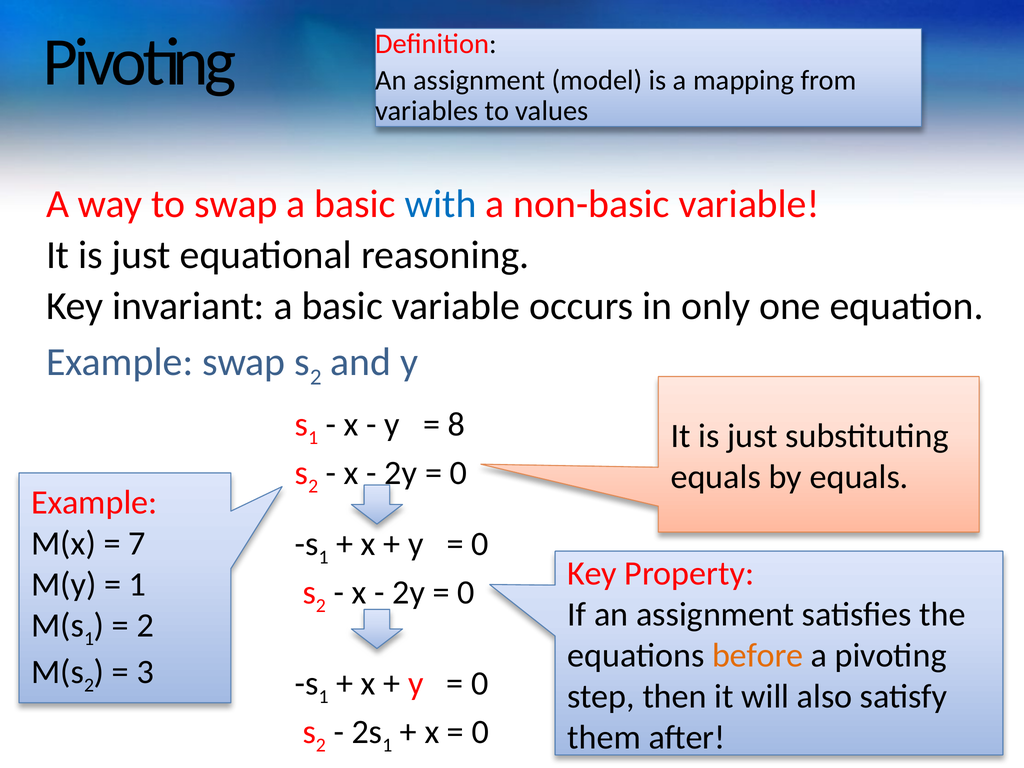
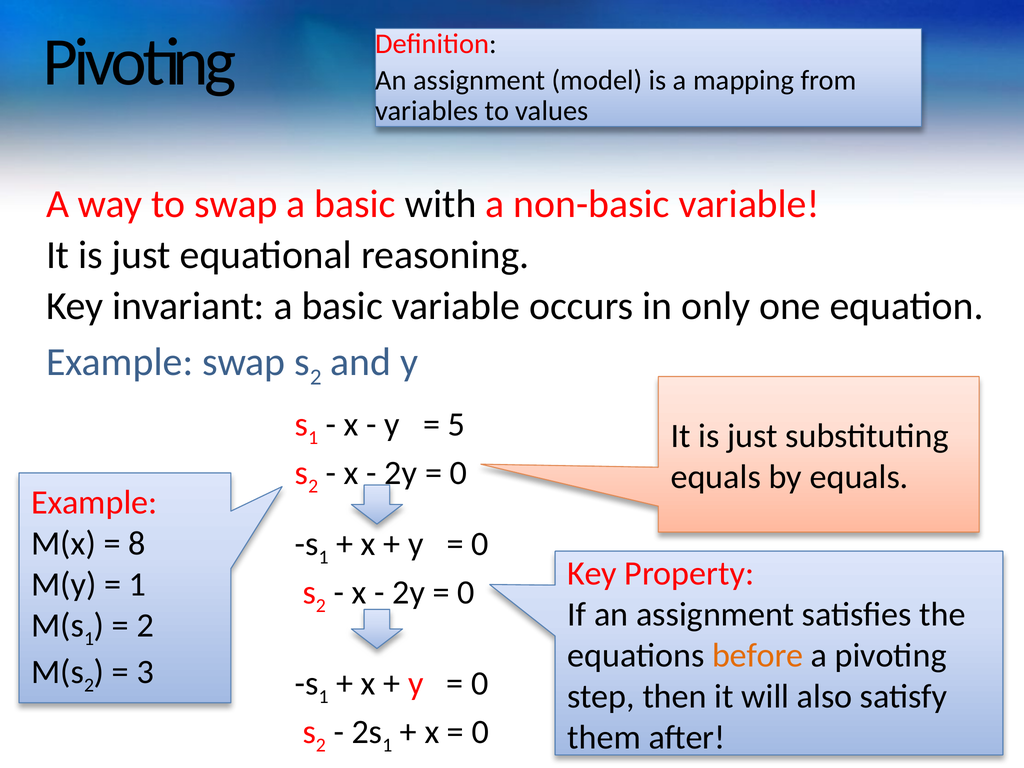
with colour: blue -> black (441, 204)
8: 8 -> 5 (456, 424)
7: 7 -> 8 (137, 544)
